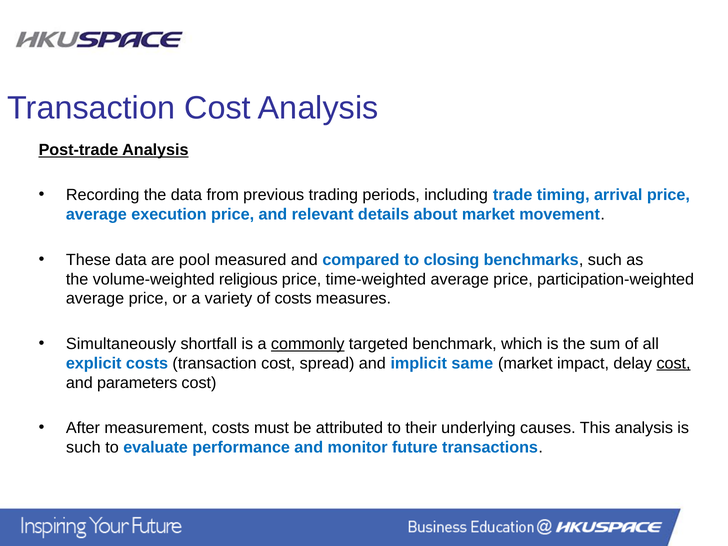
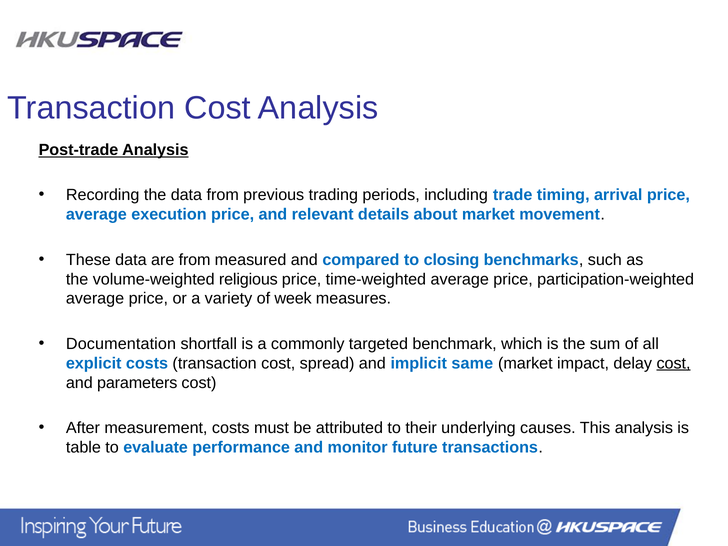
are pool: pool -> from (195, 260)
of costs: costs -> week (293, 299)
Simultaneously: Simultaneously -> Documentation (121, 344)
commonly underline: present -> none (308, 344)
such: such -> table (83, 447)
